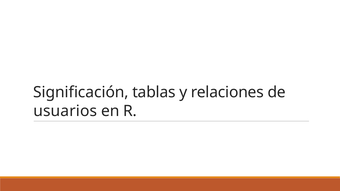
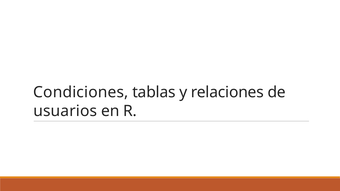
Significación: Significación -> Condiciones (81, 92)
